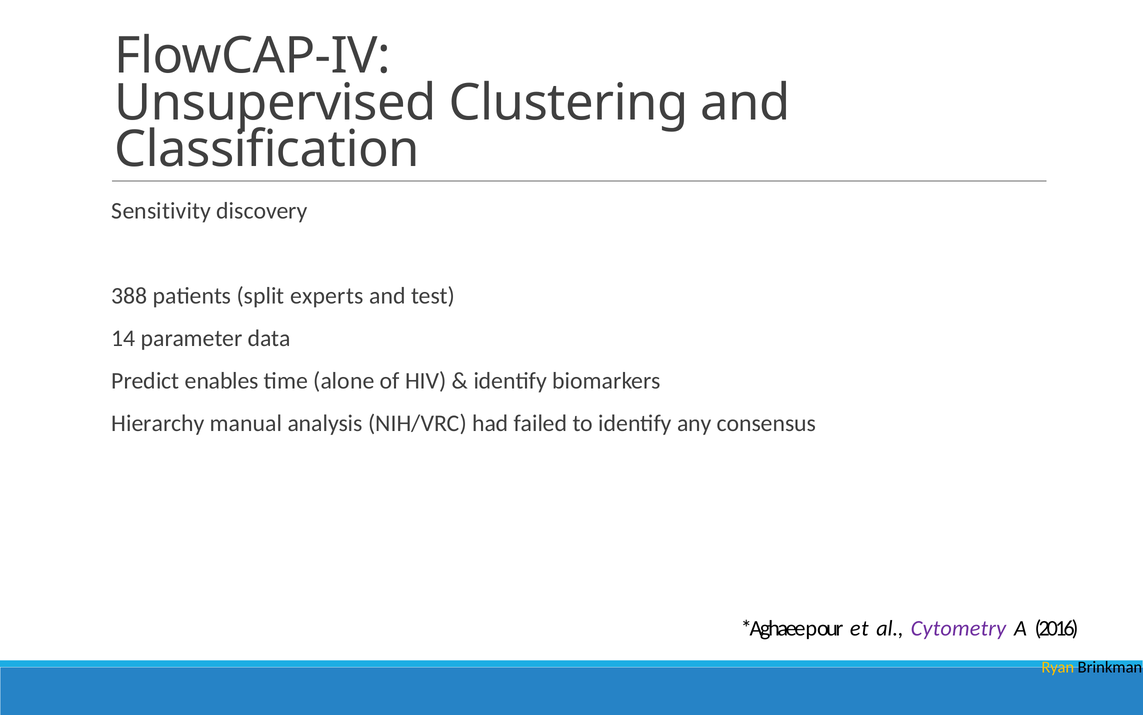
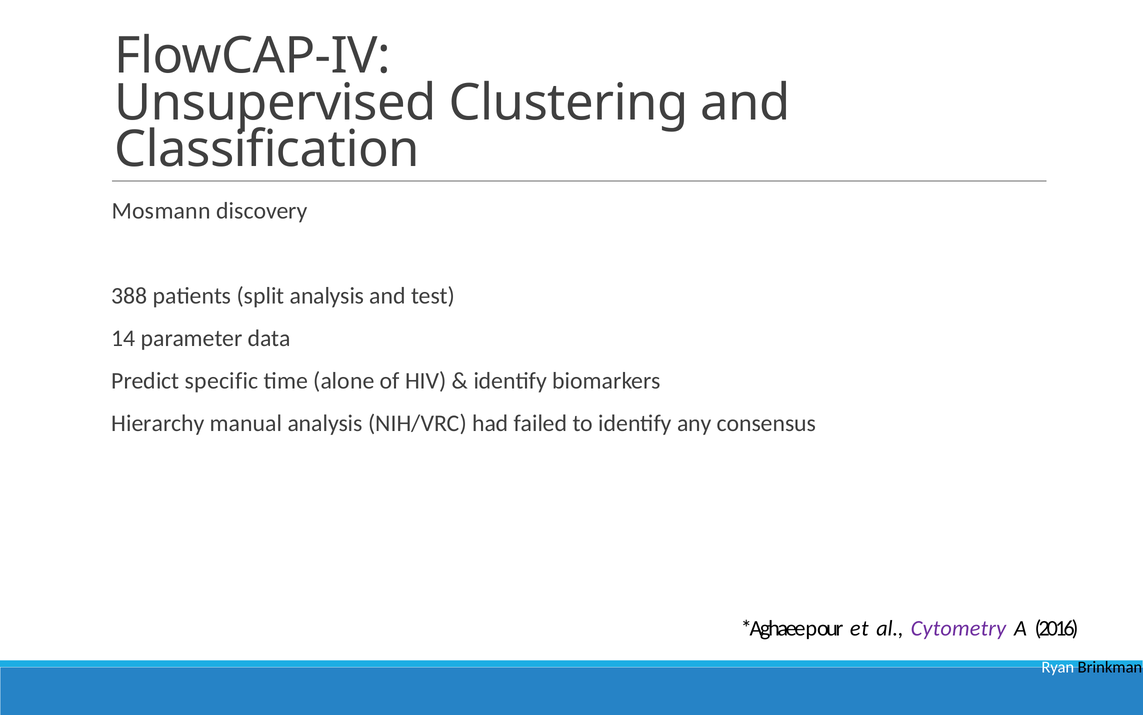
Sensitivity: Sensitivity -> Mosmann (161, 211)
split experts: experts -> analysis (327, 296)
enables: enables -> specific (222, 380)
Ryan colour: yellow -> white (1058, 667)
